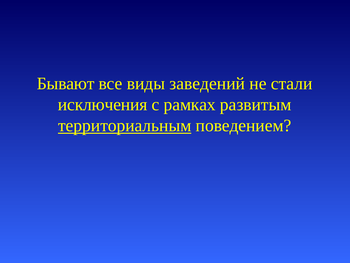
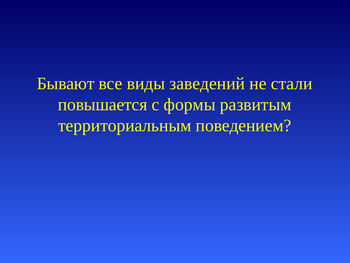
исключения: исключения -> повышается (103, 104)
рамках: рамках -> формы (190, 104)
территориальным underline: present -> none (125, 125)
